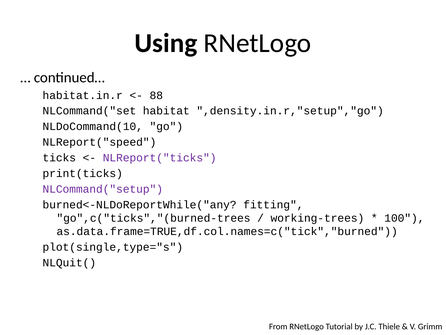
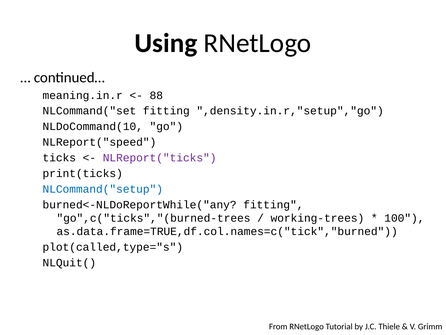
habitat.in.r: habitat.in.r -> meaning.in.r (83, 95)
NLCommand("set habitat: habitat -> fitting (166, 111)
NLCommand("setup colour: purple -> blue (103, 189)
plot(single,type="s: plot(single,type="s -> plot(called,type="s (113, 247)
